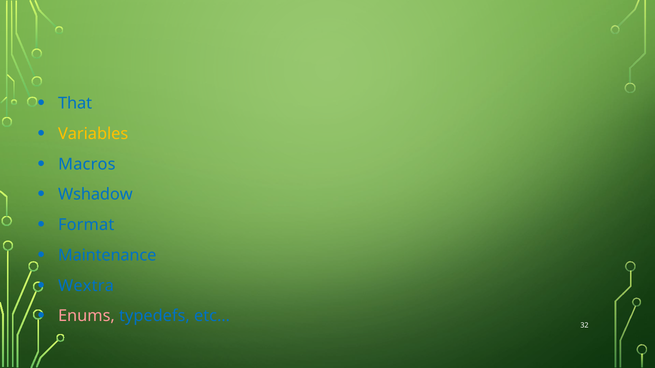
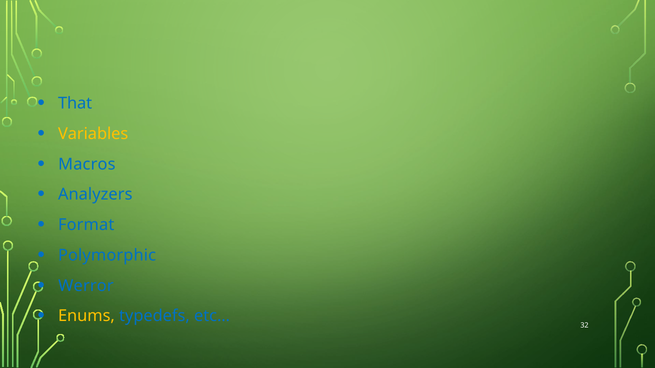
Wshadow: Wshadow -> Analyzers (95, 195)
Maintenance: Maintenance -> Polymorphic (107, 256)
Wextra: Wextra -> Werror (86, 286)
Enums colour: pink -> yellow (86, 316)
